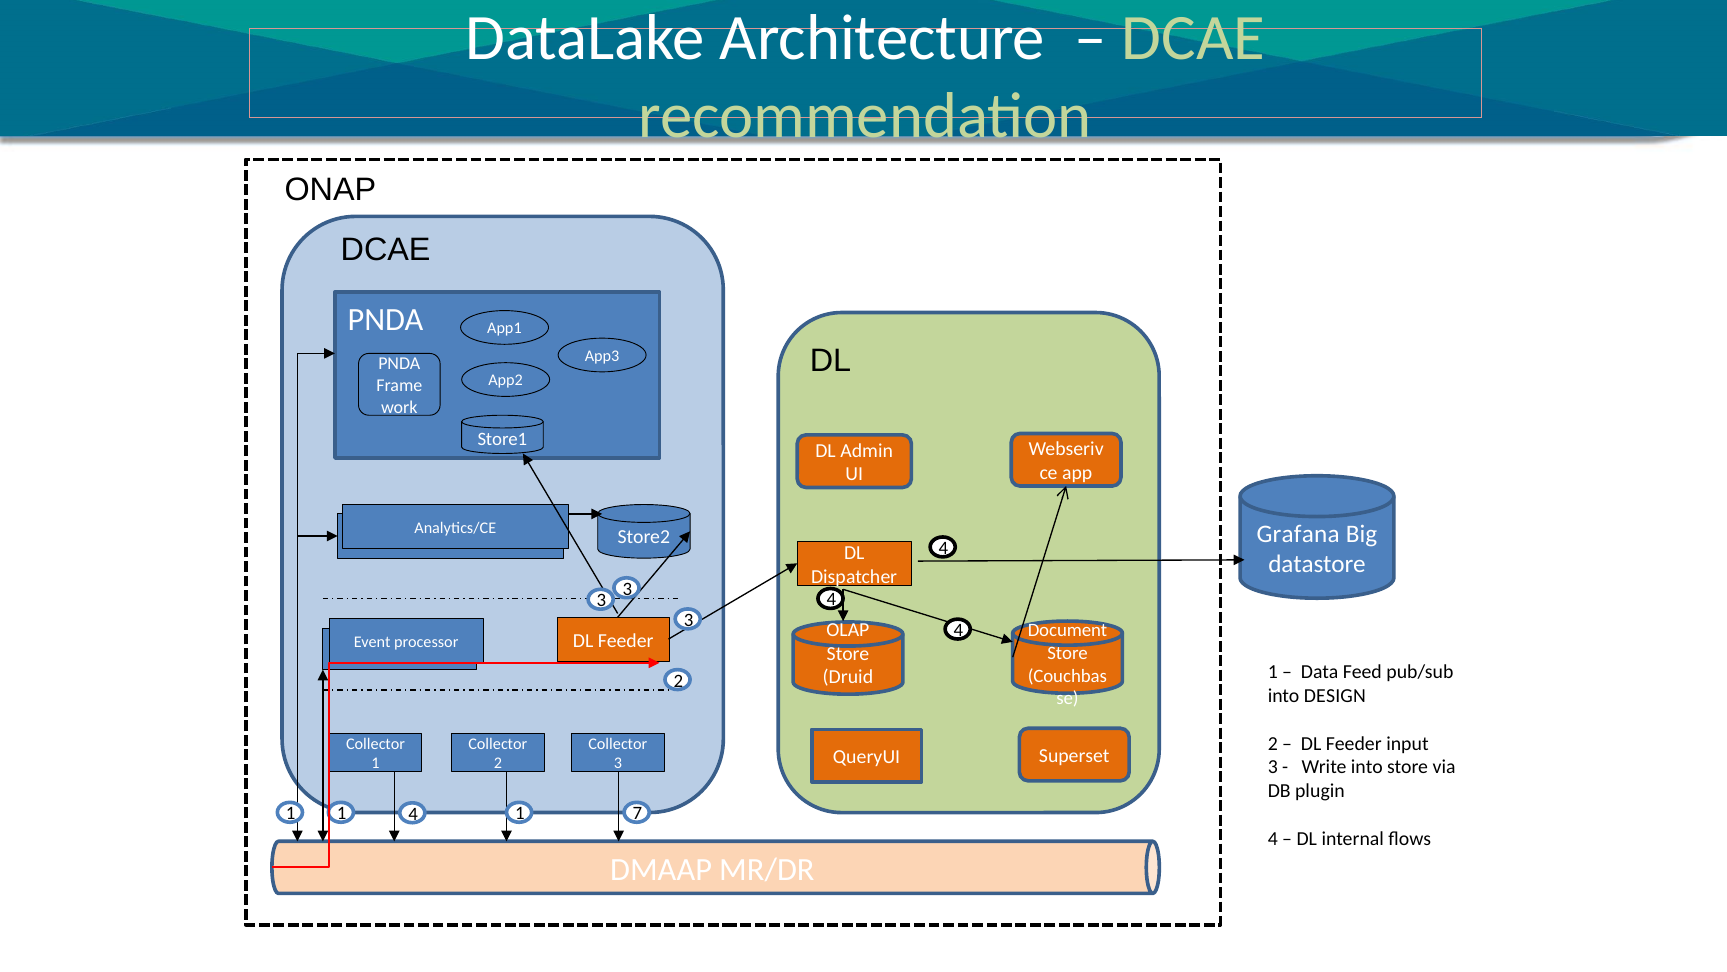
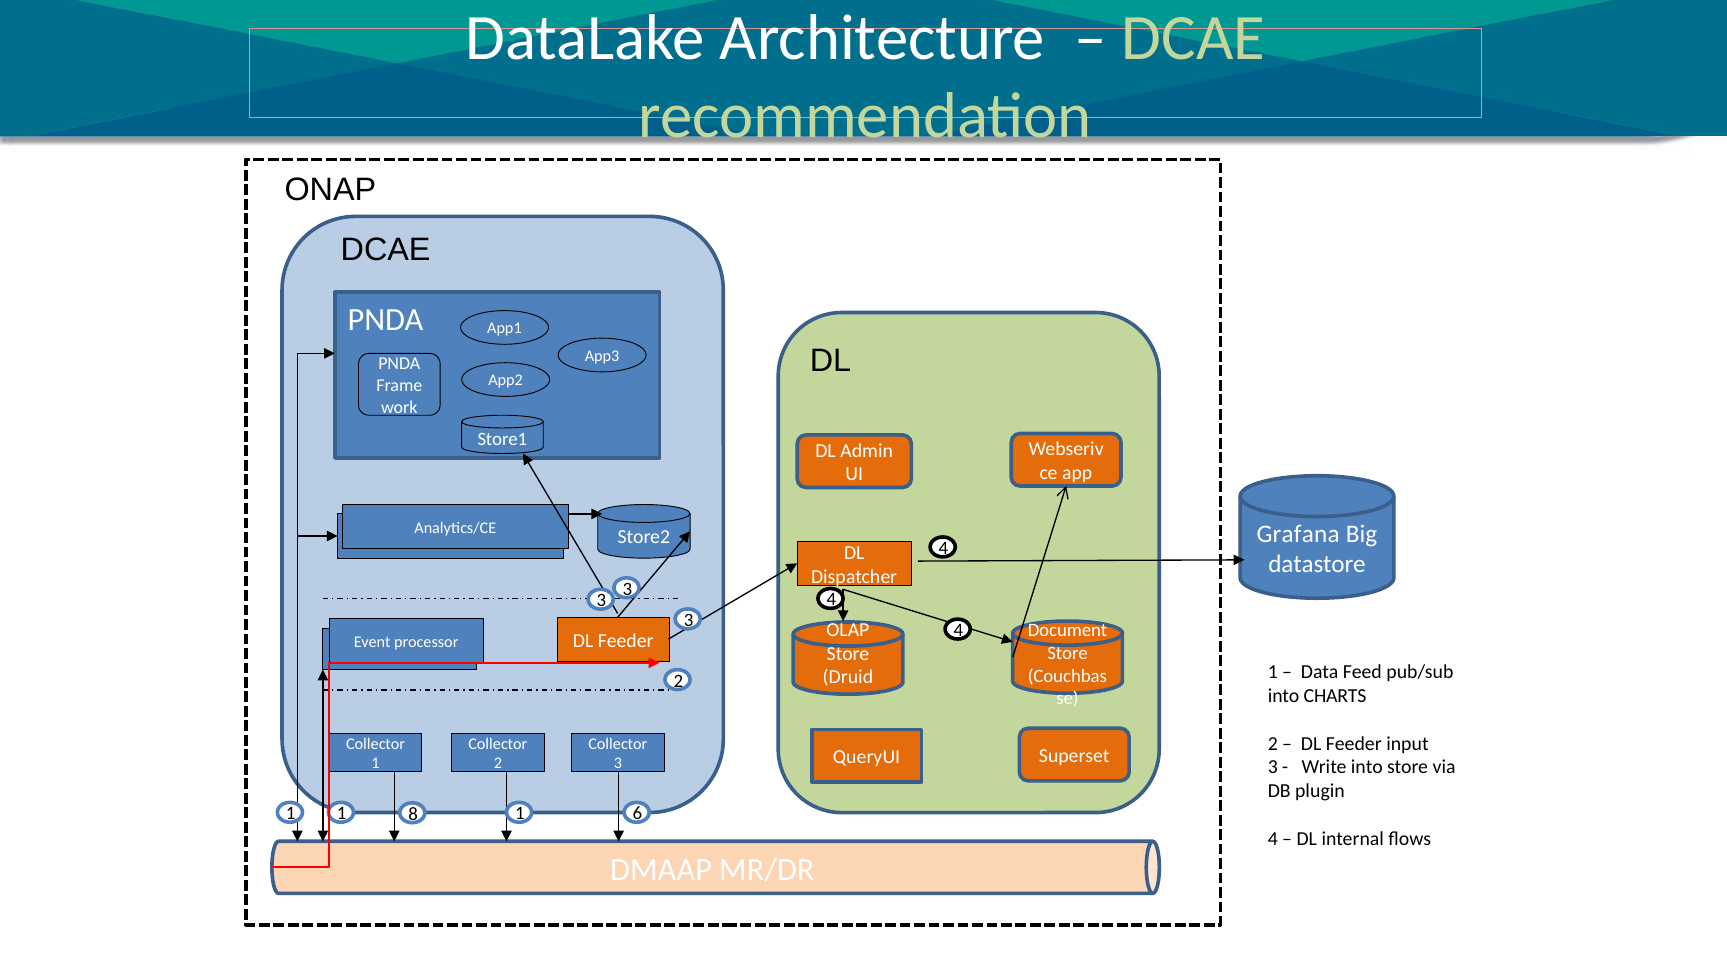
DESIGN: DESIGN -> CHARTS (1335, 696)
1 4: 4 -> 8 (413, 814)
7: 7 -> 6 (638, 813)
